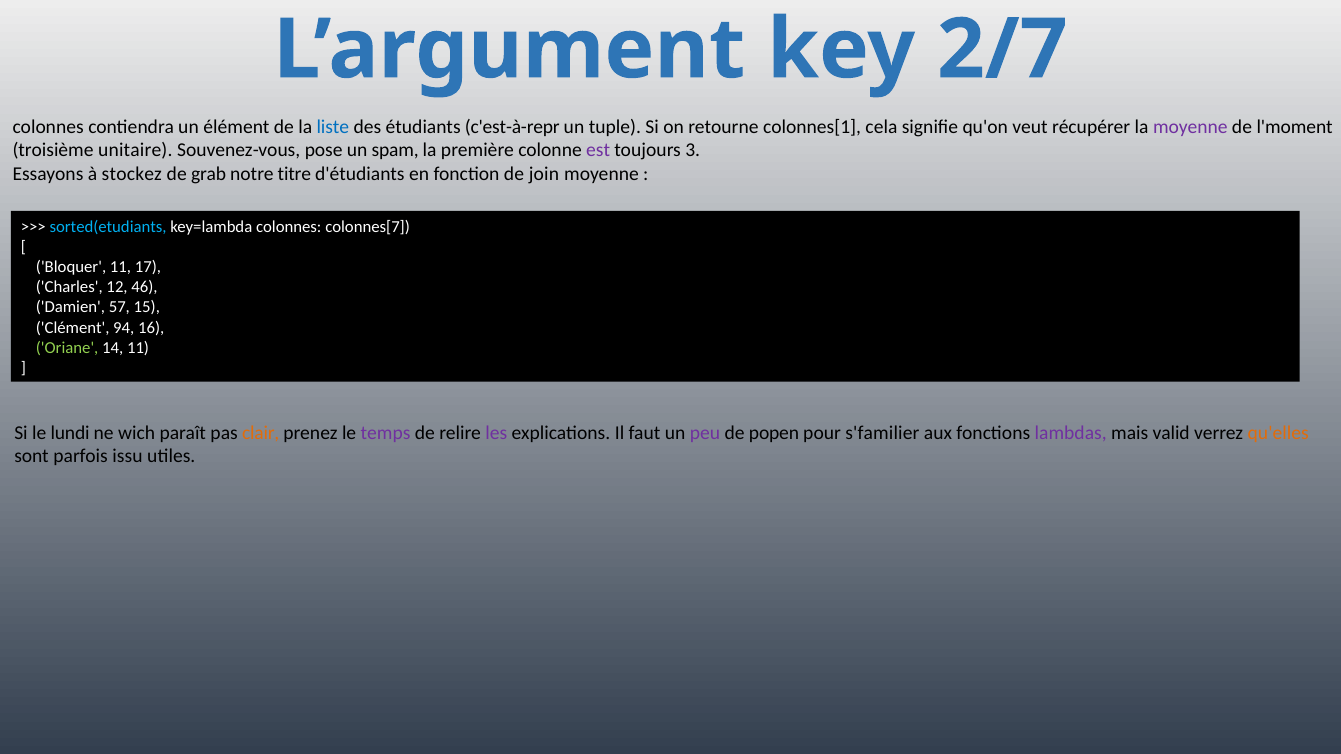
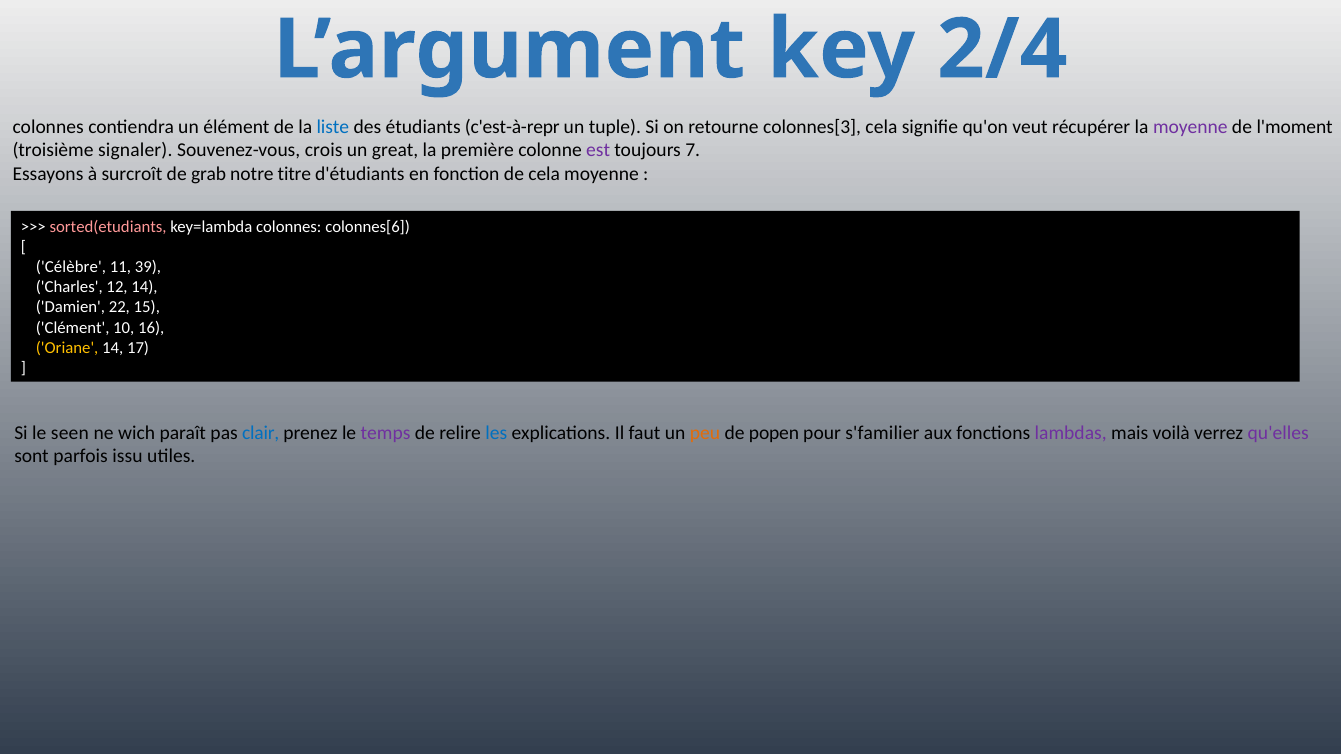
2/7: 2/7 -> 2/4 (1002, 50)
colonnes[1: colonnes[1 -> colonnes[3 (812, 127)
unitaire: unitaire -> signaler (135, 150)
pose: pose -> crois (324, 150)
spam: spam -> great (395, 150)
3: 3 -> 7 (693, 150)
stockez: stockez -> surcroît (132, 174)
de join: join -> cela (544, 174)
sorted(etudiants colour: light blue -> pink (108, 227)
colonnes[7: colonnes[7 -> colonnes[6 (368, 227)
Bloquer: Bloquer -> Célèbre (71, 267)
17: 17 -> 39 (148, 267)
12 46: 46 -> 14 (145, 287)
57: 57 -> 22 (119, 308)
94: 94 -> 10 (124, 328)
Oriane colour: light green -> yellow (67, 348)
14 11: 11 -> 17 (138, 348)
lundi: lundi -> seen (70, 433)
clair colour: orange -> blue (261, 433)
les colour: purple -> blue (496, 433)
peu colour: purple -> orange (705, 433)
valid: valid -> voilà (1171, 433)
qu'elles colour: orange -> purple (1278, 433)
